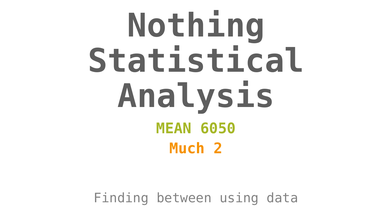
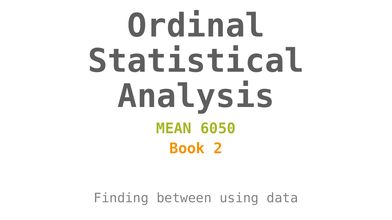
Nothing: Nothing -> Ordinal (196, 26)
Much: Much -> Book (187, 149)
